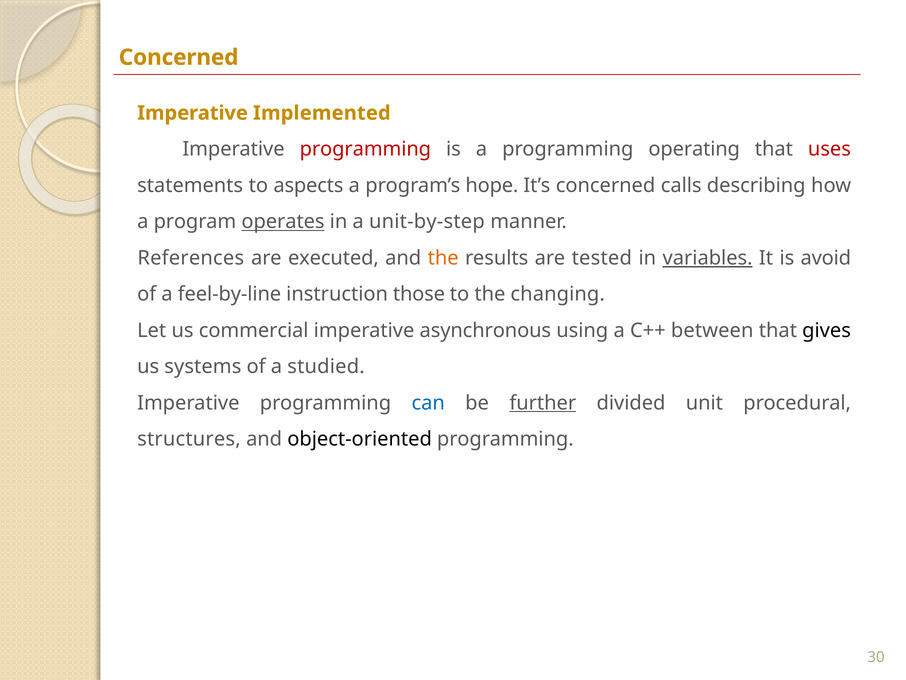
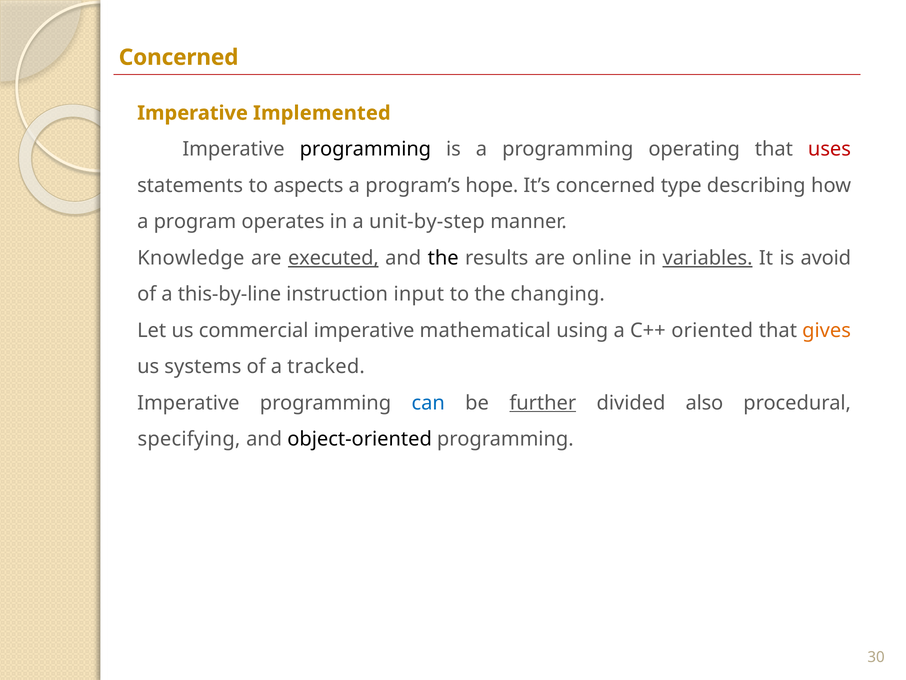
programming colour: red -> black (365, 149)
calls: calls -> type (681, 185)
operates underline: present -> none (283, 222)
References: References -> Knowledge (191, 258)
executed underline: none -> present (333, 258)
the colour: orange -> black (443, 258)
tested: tested -> online (602, 258)
feel-by-line: feel-by-line -> this-by-line (229, 294)
those: those -> input (419, 294)
asynchronous: asynchronous -> mathematical (485, 330)
between: between -> oriented (712, 330)
gives colour: black -> orange (827, 330)
studied: studied -> tracked (326, 366)
unit: unit -> also (704, 403)
structures: structures -> specifying (189, 439)
